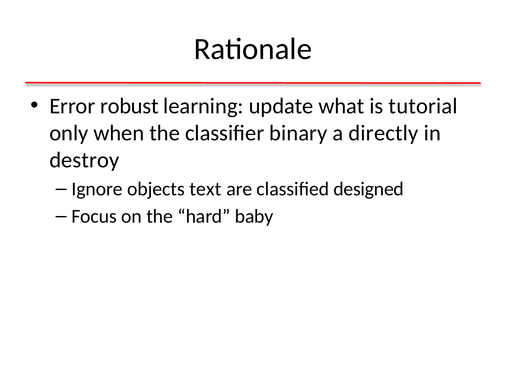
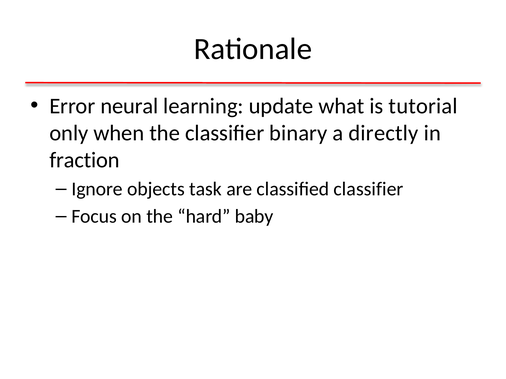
robust: robust -> neural (129, 106)
destroy: destroy -> fraction (85, 160)
text: text -> task (206, 189)
classified designed: designed -> classifier (369, 189)
